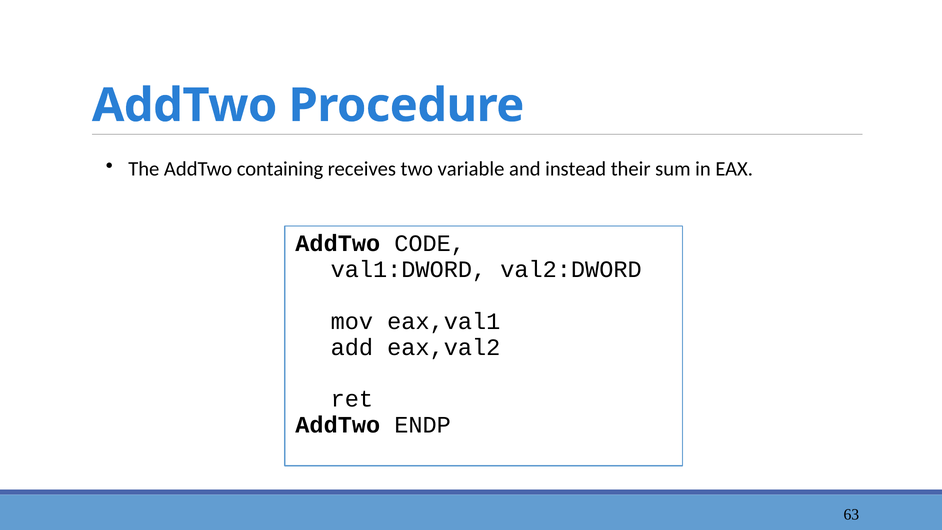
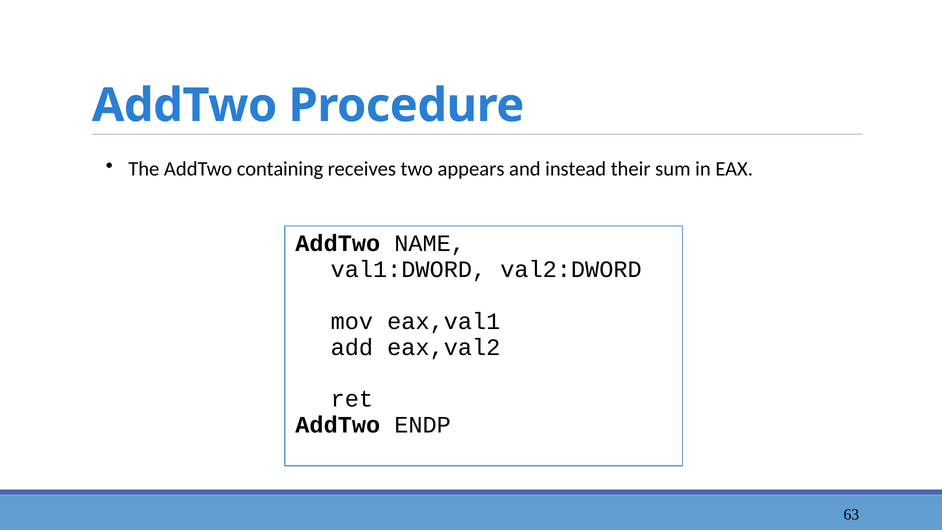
variable: variable -> appears (471, 169)
CODE: CODE -> NAME (430, 244)
